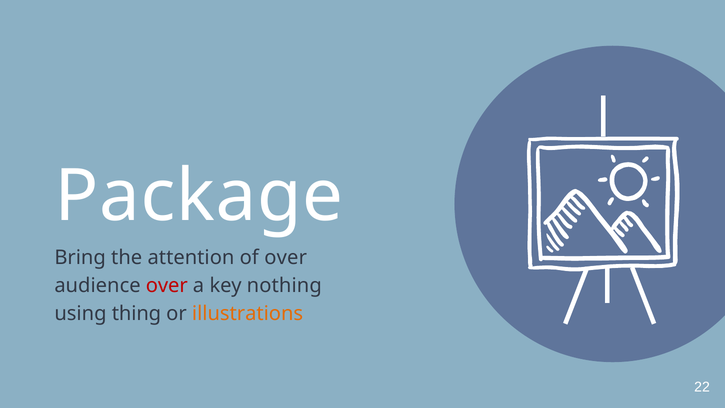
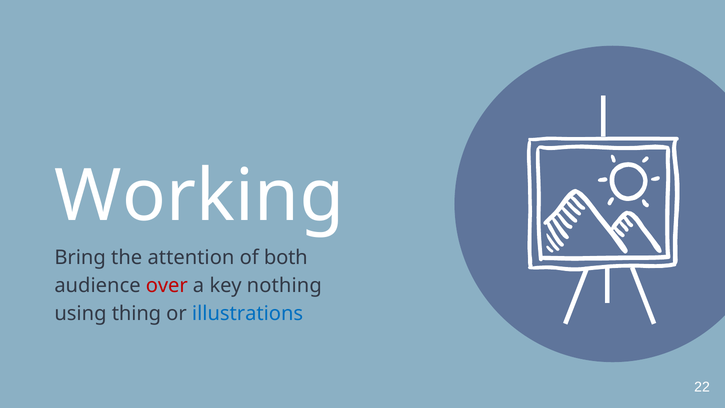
Package: Package -> Working (199, 196)
of over: over -> both (286, 258)
illustrations colour: orange -> blue (248, 313)
